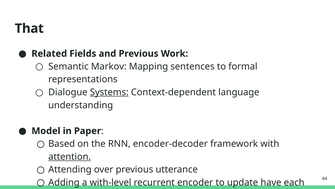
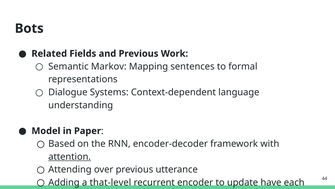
That: That -> Bots (29, 28)
Systems underline: present -> none (109, 92)
with-level: with-level -> that-level (110, 182)
